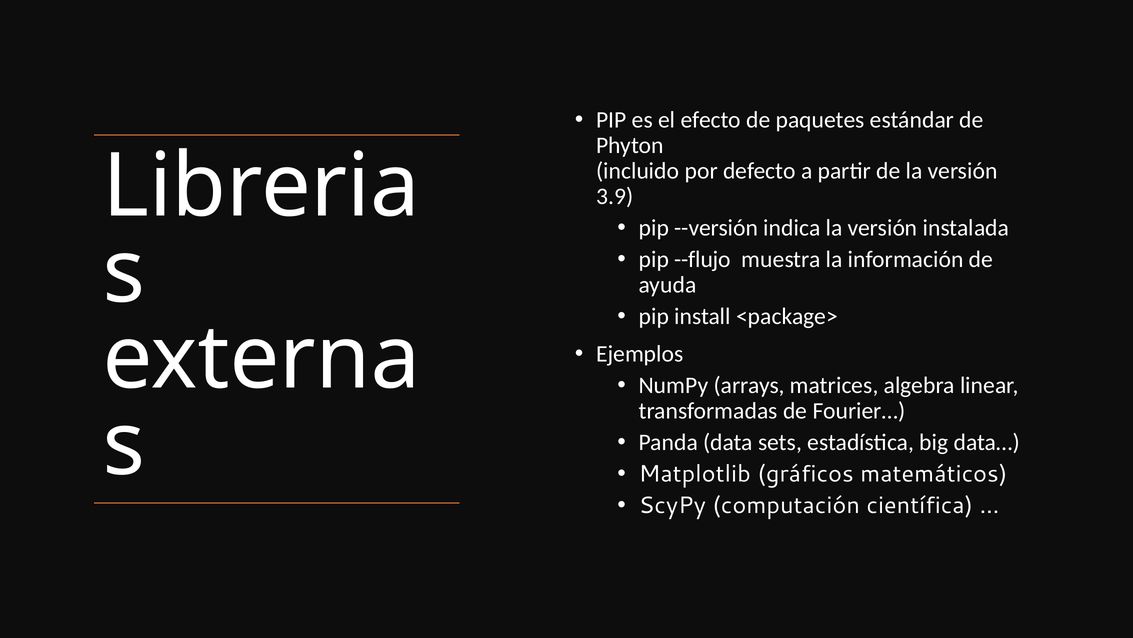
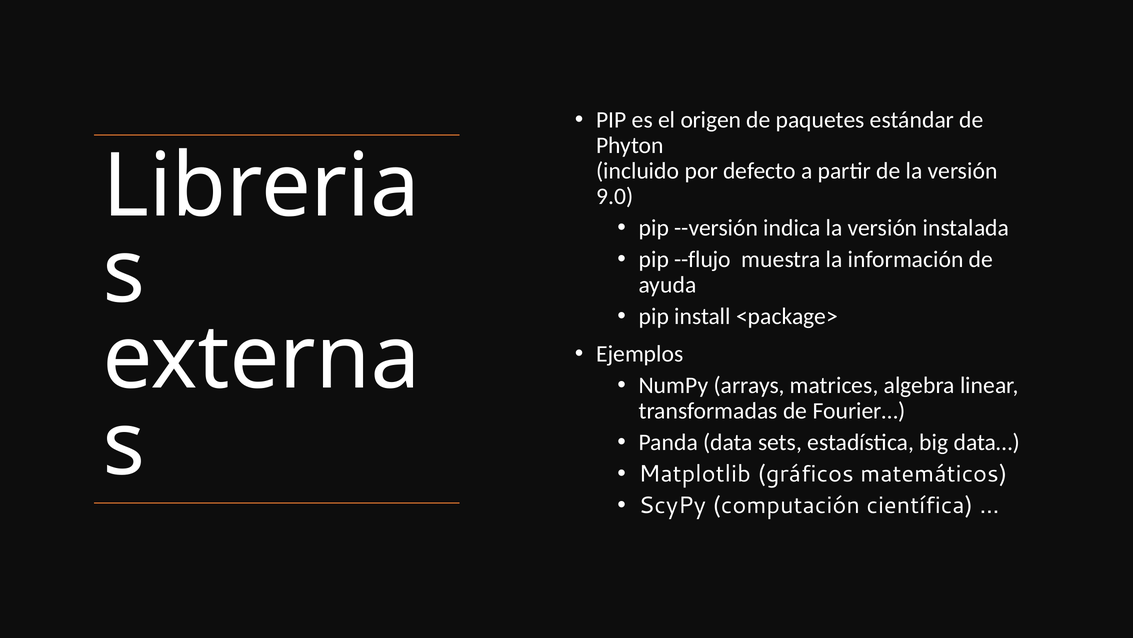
efecto: efecto -> origen (711, 120)
3.9: 3.9 -> 9.0 (615, 196)
